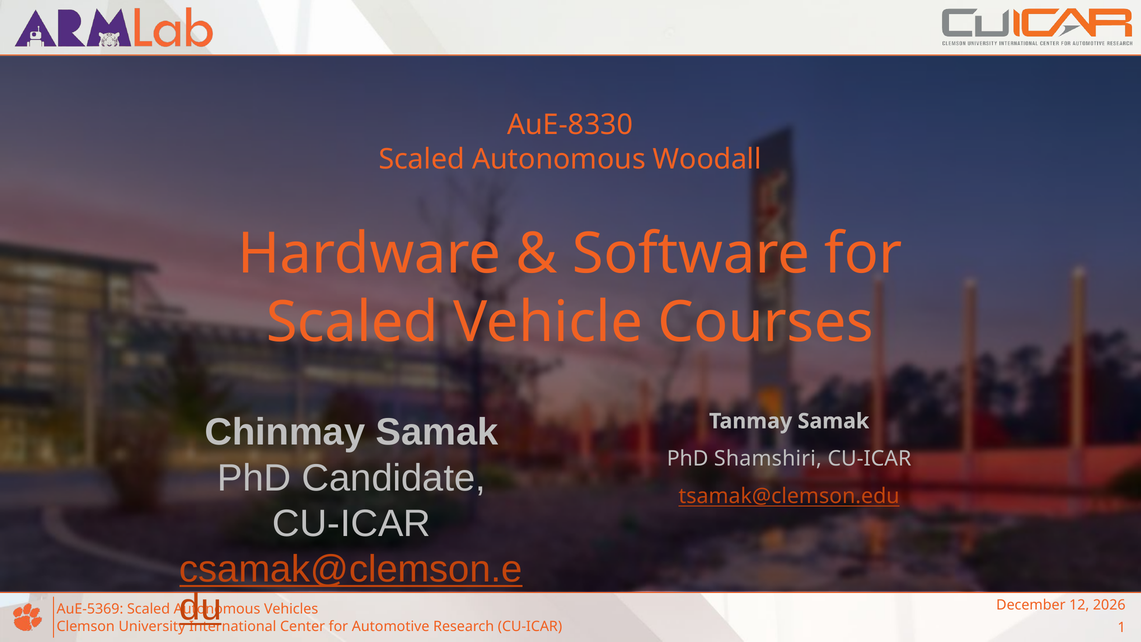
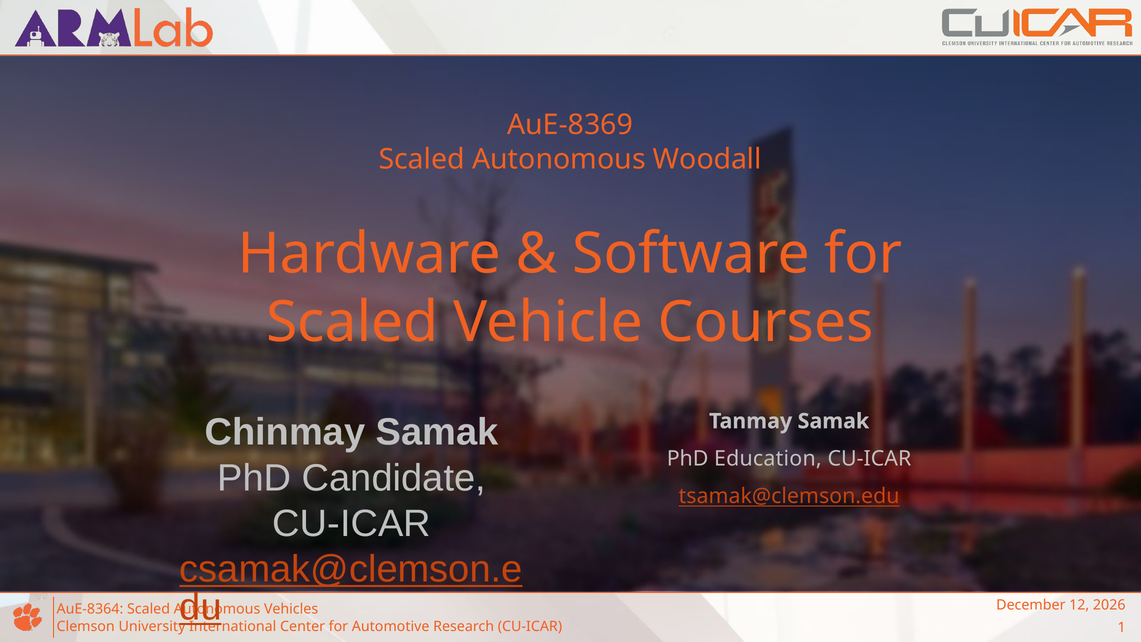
AuE-8330: AuE-8330 -> AuE-8369 (570, 125)
Shamshiri: Shamshiri -> Education (768, 459)
AuE-5369: AuE-5369 -> AuE-8364 (90, 609)
